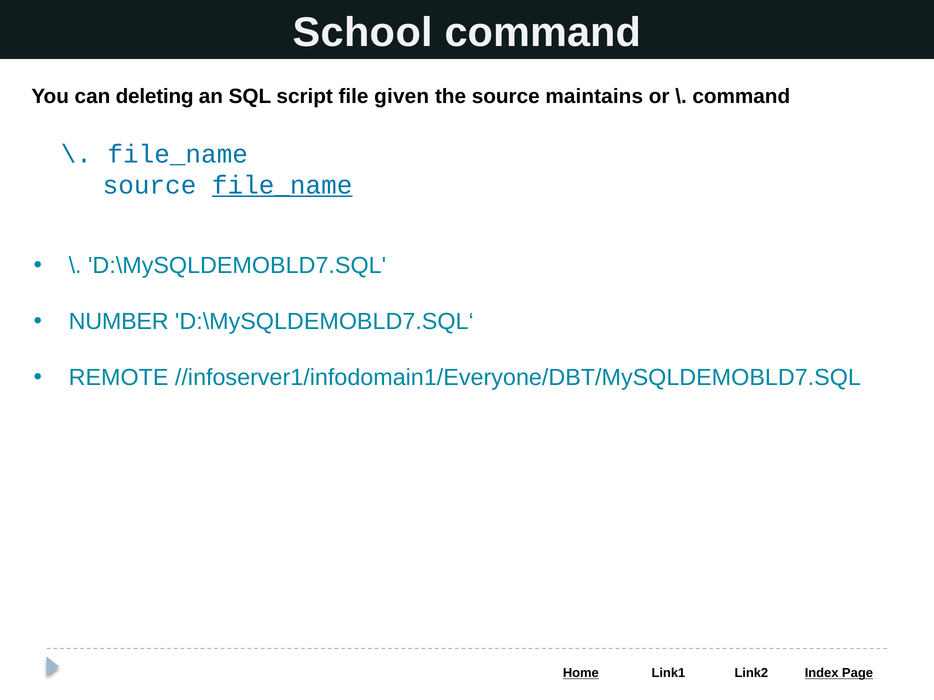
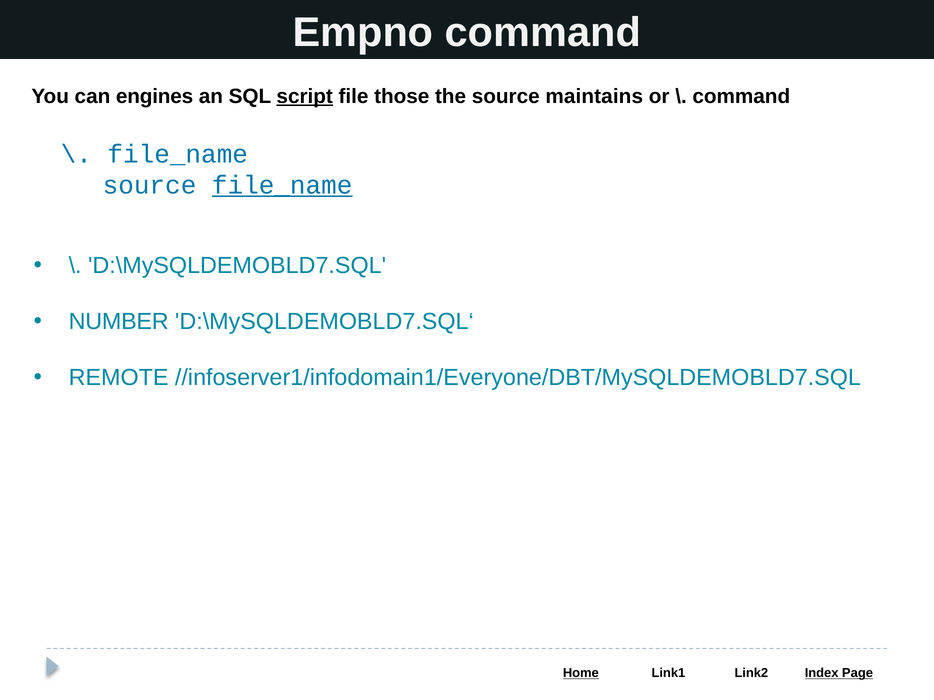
School: School -> Empno (363, 32)
deleting: deleting -> engines (155, 96)
script underline: none -> present (305, 96)
given: given -> those (402, 96)
